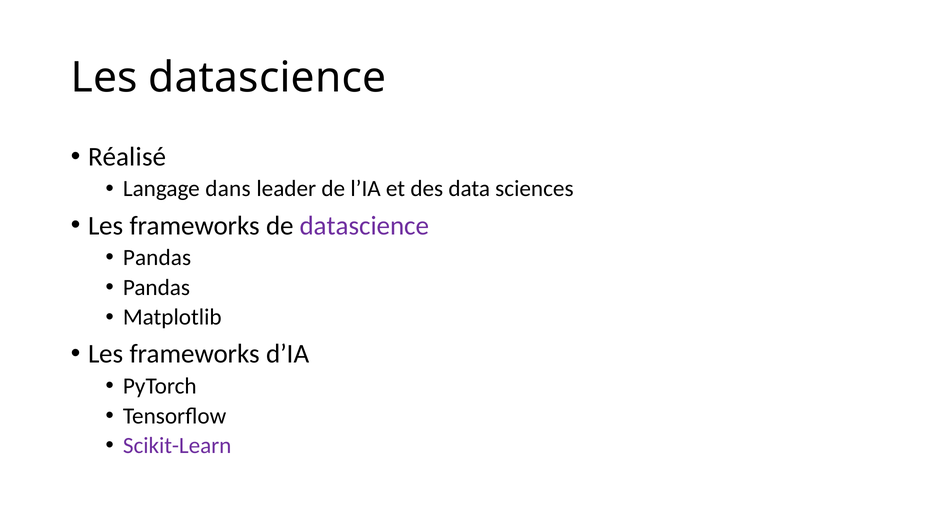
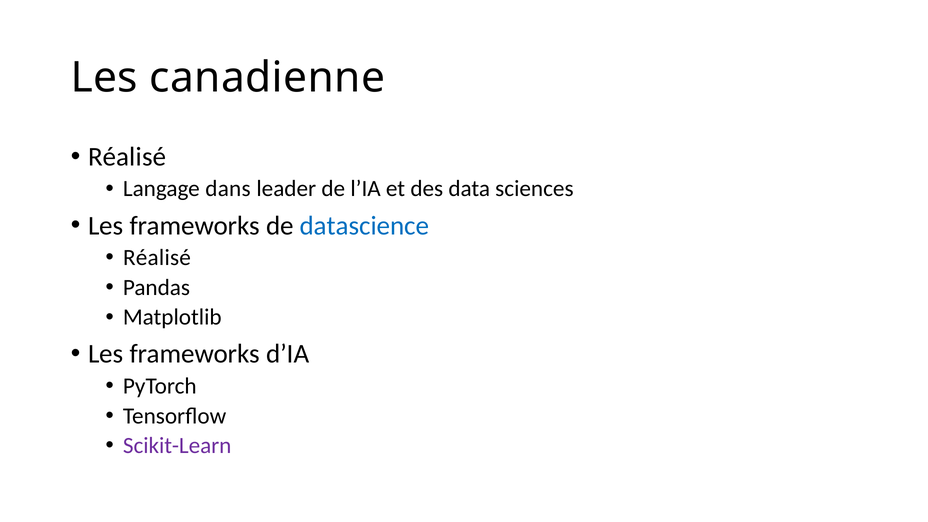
Les datascience: datascience -> canadienne (267, 78)
datascience colour: purple -> blue (364, 226)
Pandas: Pandas -> Réalisé (157, 258)
